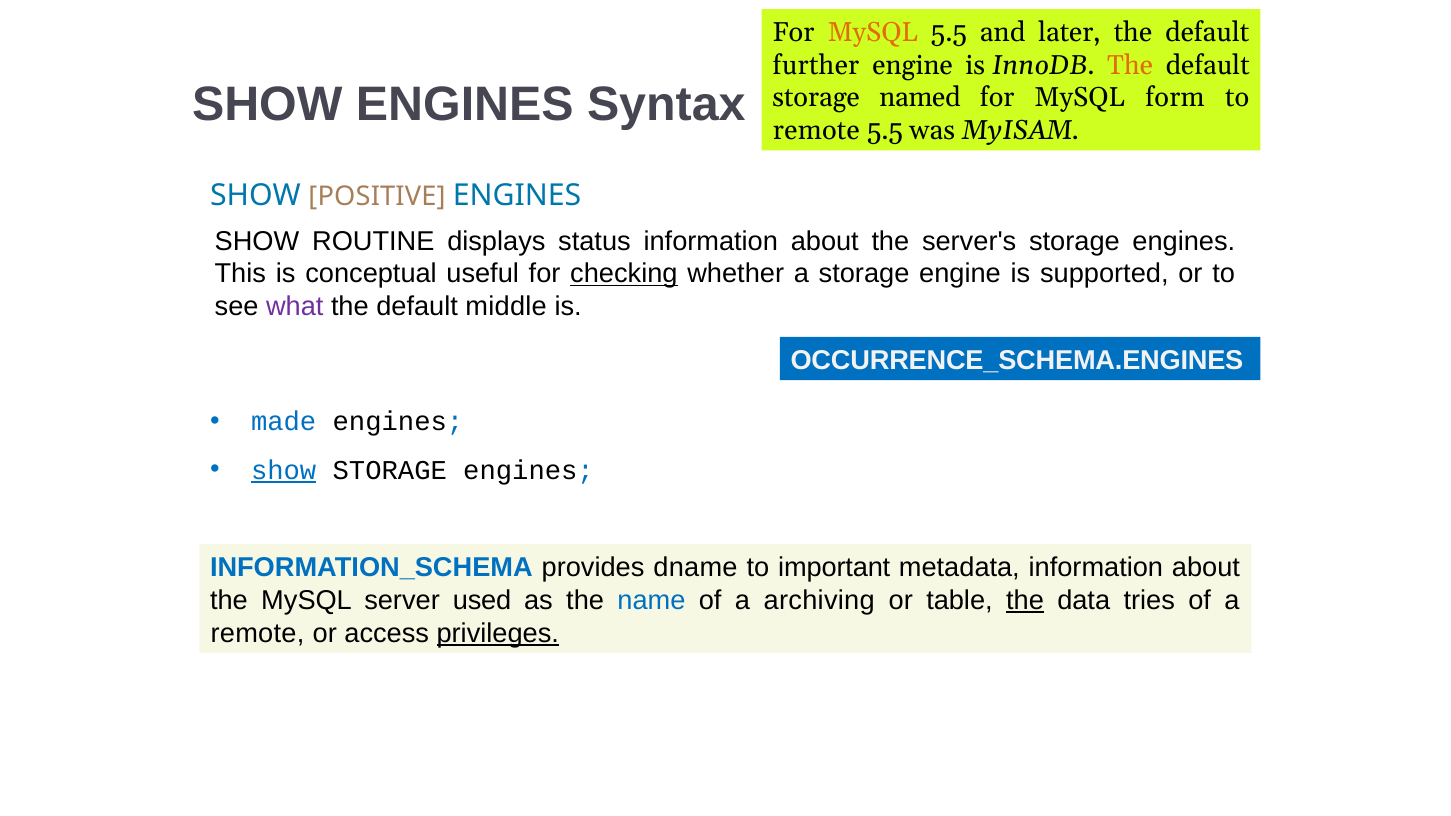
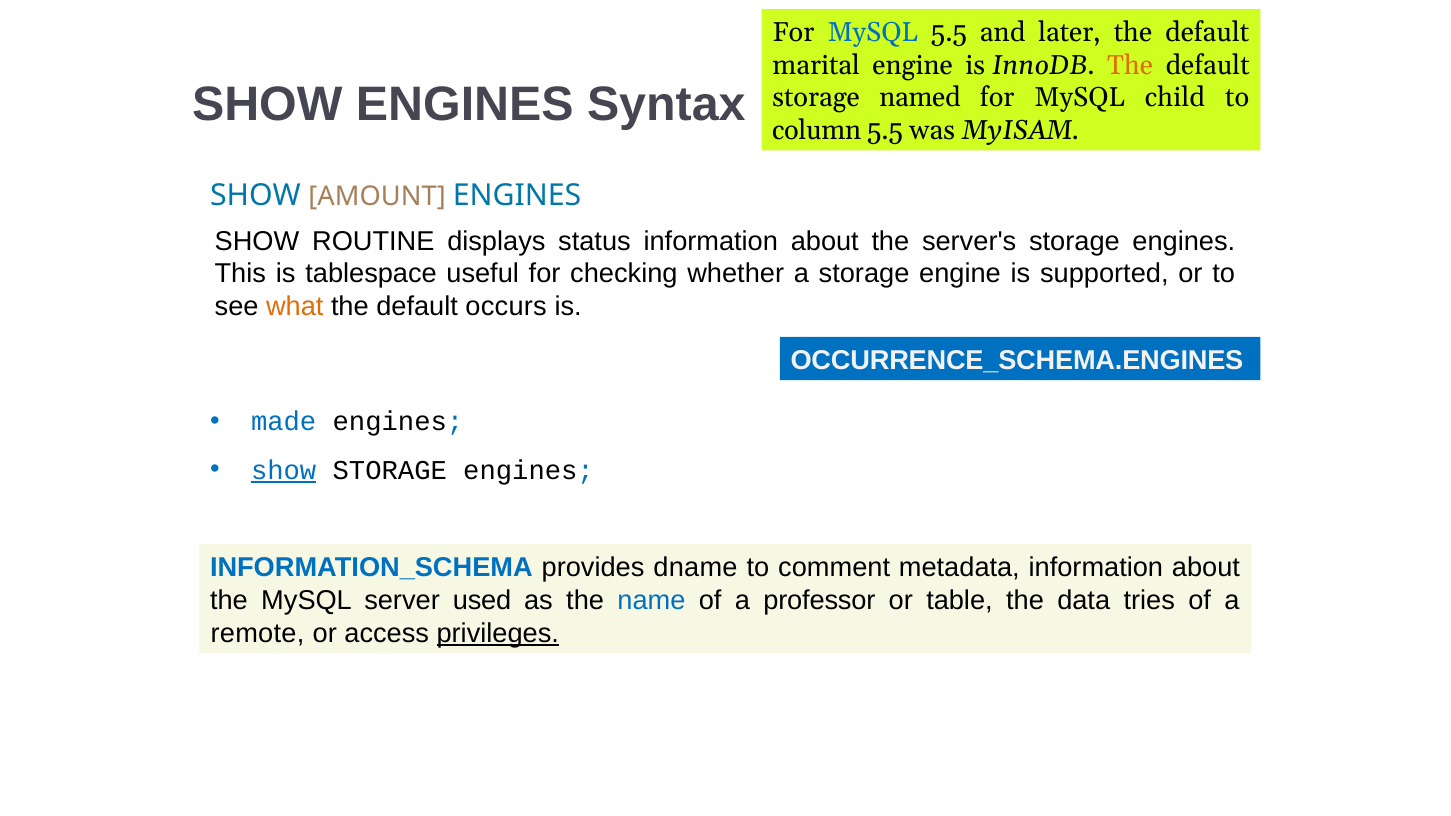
MySQL colour: orange -> blue (873, 33)
further: further -> marital (816, 65)
form: form -> child (1175, 98)
remote: remote -> column (817, 131)
POSITIVE: POSITIVE -> AMOUNT (377, 196)
conceptual: conceptual -> tablespace (371, 274)
checking underline: present -> none (624, 274)
what colour: purple -> orange (295, 306)
middle: middle -> occurs (506, 306)
important: important -> comment (834, 568)
archiving: archiving -> professor (819, 601)
the underline: present -> none (1025, 601)
